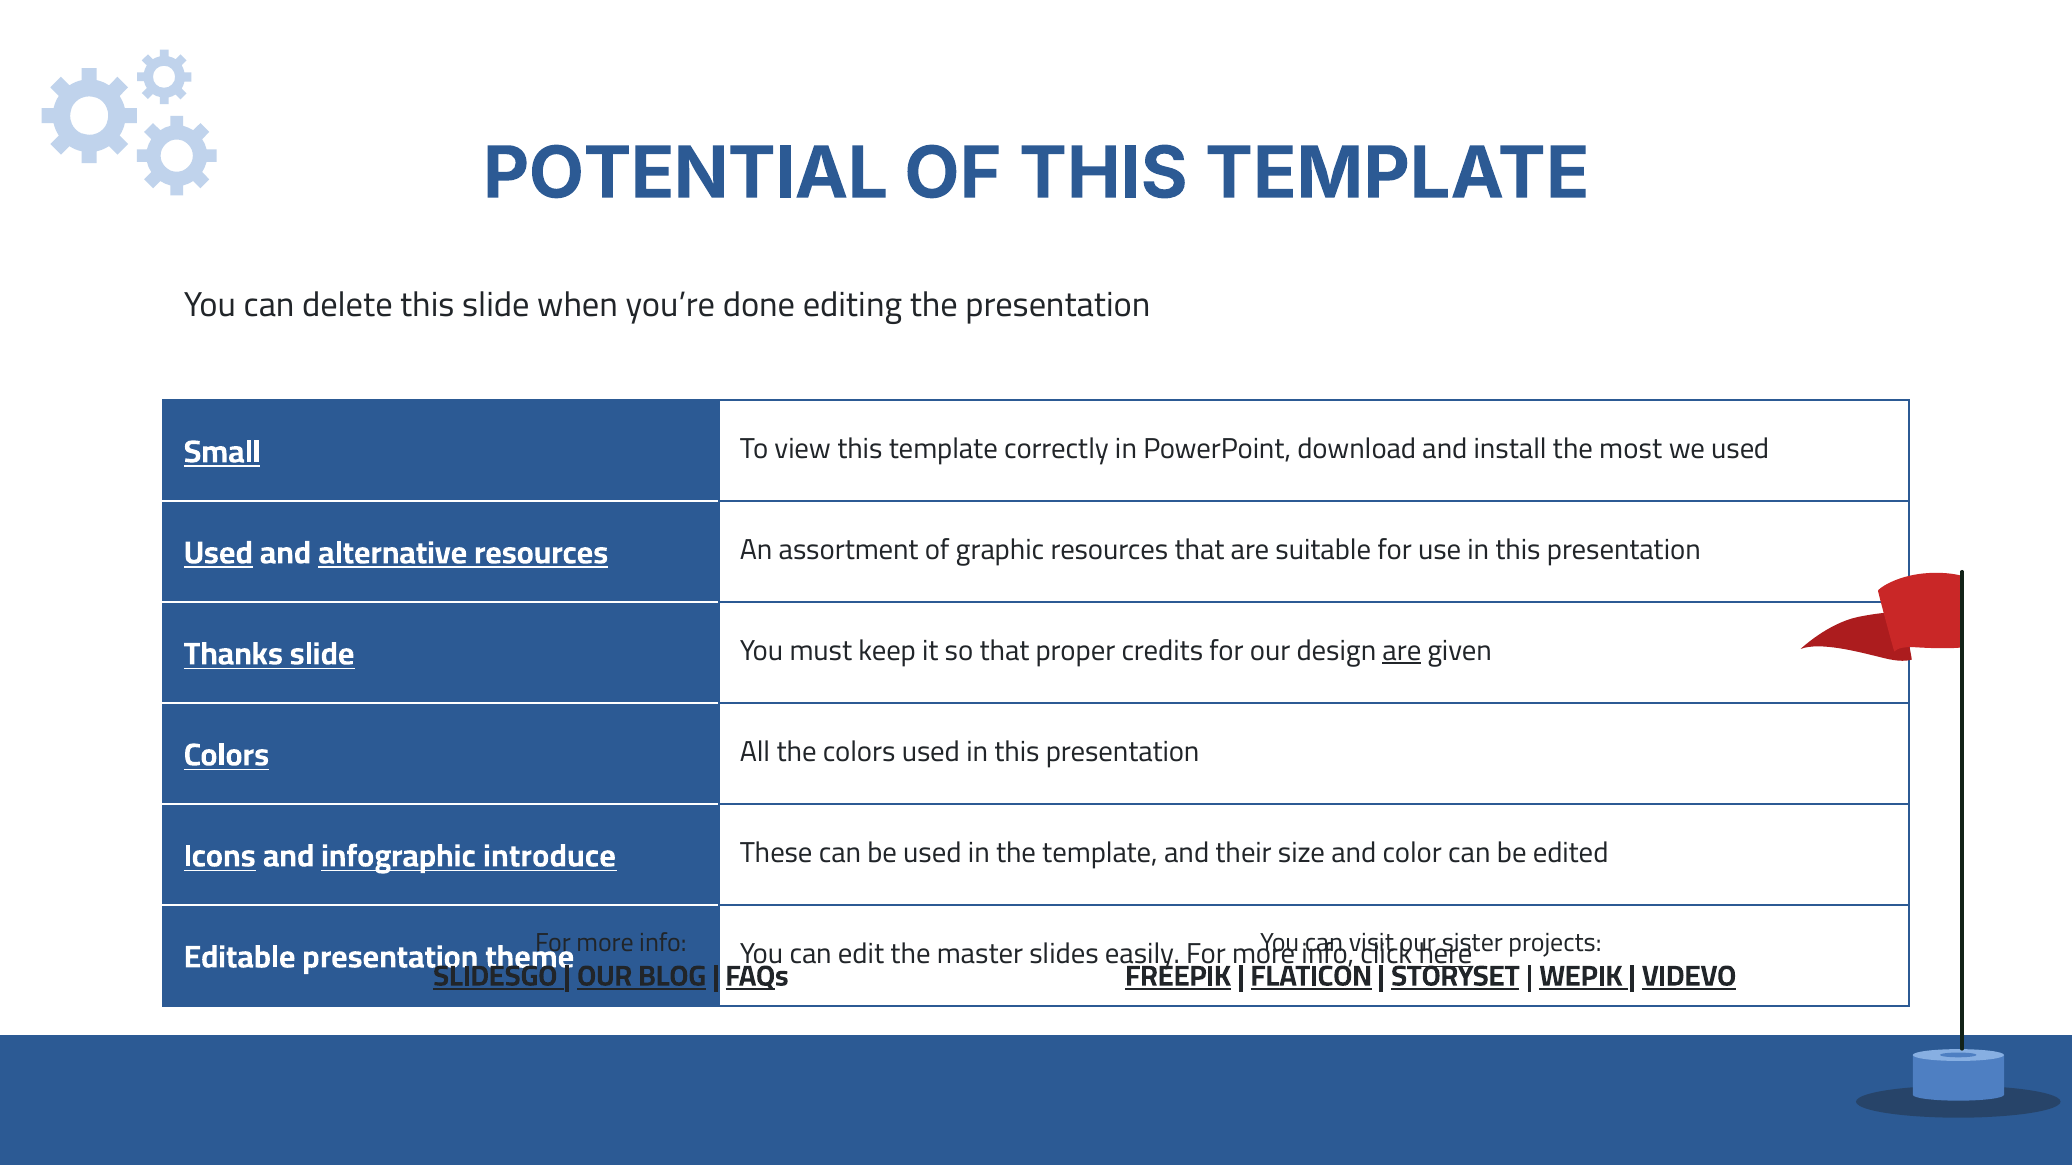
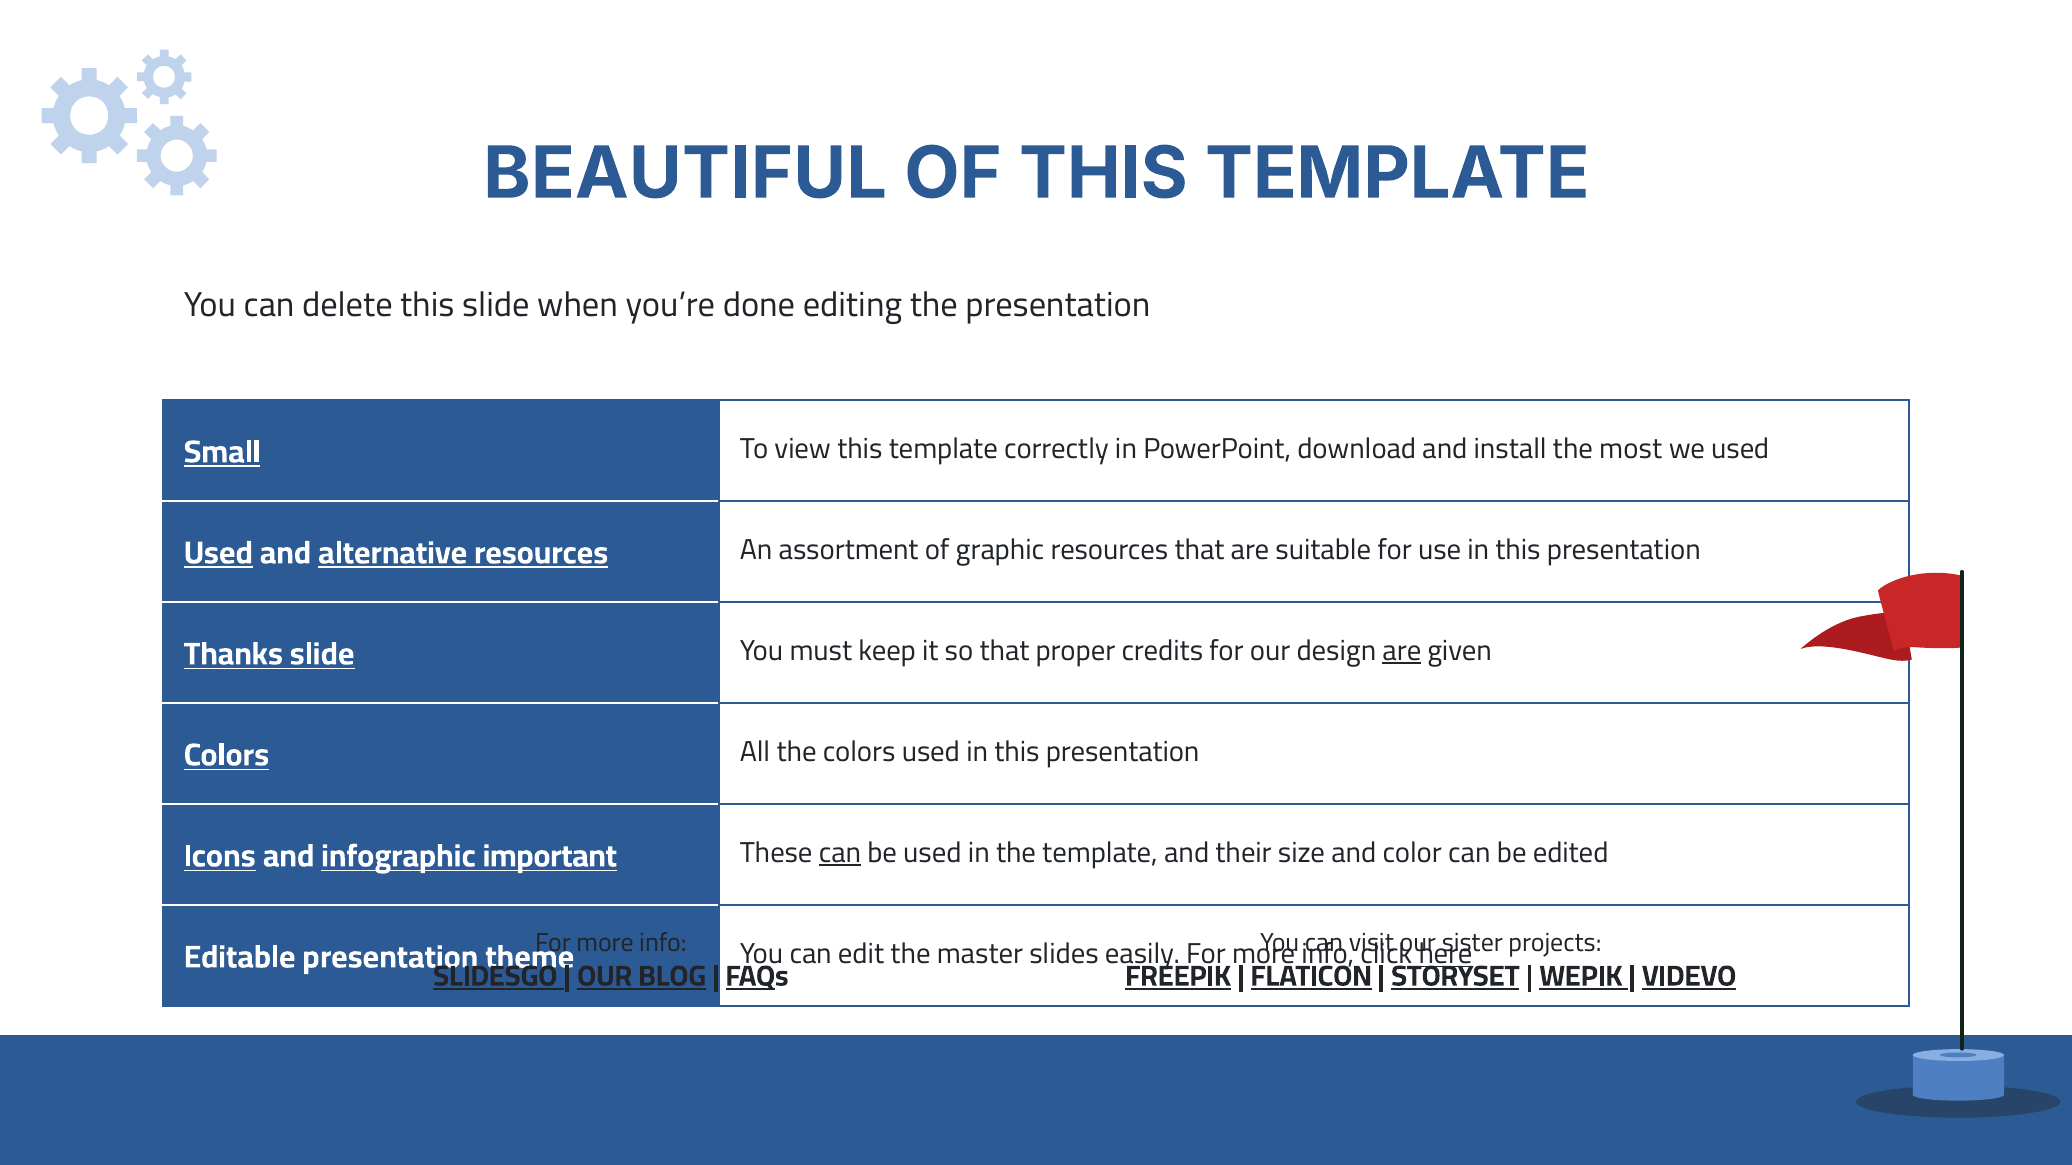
POTENTIAL: POTENTIAL -> BEAUTIFUL (685, 174)
introduce: introduce -> important (550, 856)
can underline: none -> present (840, 853)
